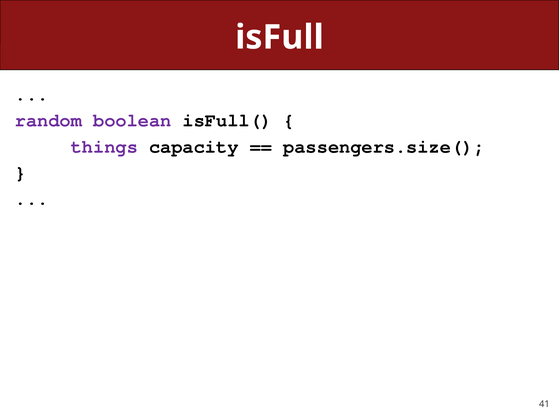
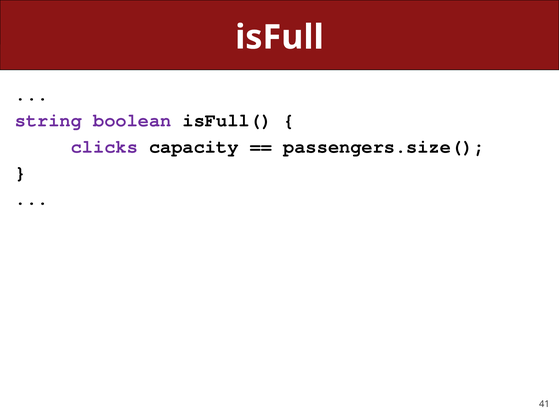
random: random -> string (48, 121)
things: things -> clicks (104, 147)
